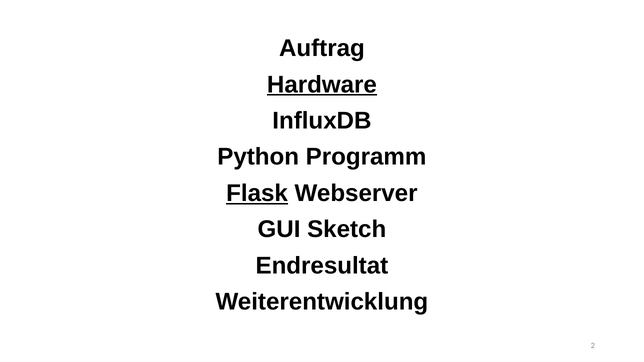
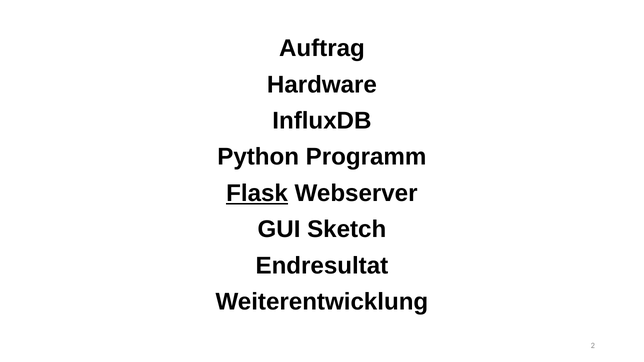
Hardware underline: present -> none (322, 85)
